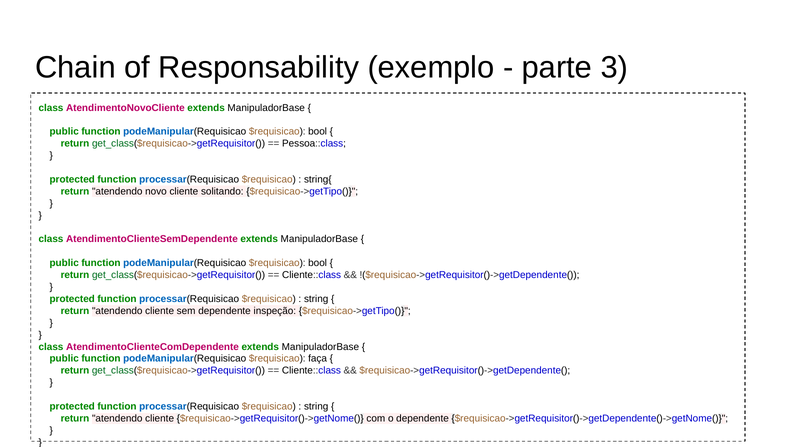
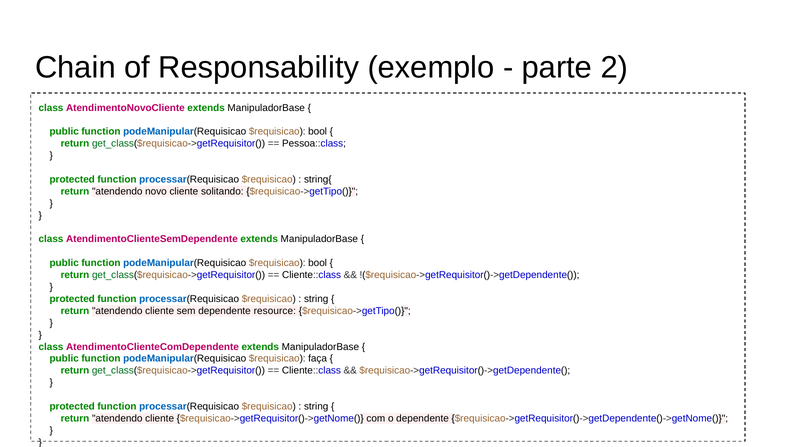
3: 3 -> 2 (614, 67)
inspeção: inspeção -> resource (275, 311)
